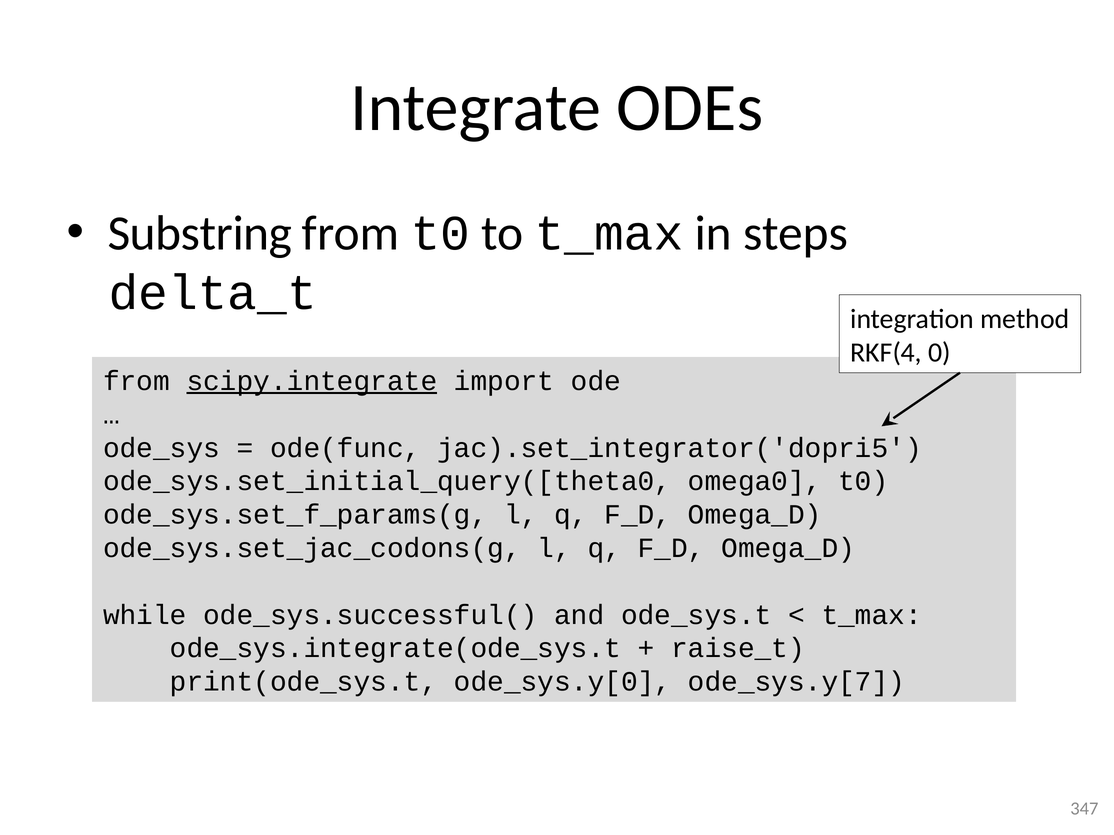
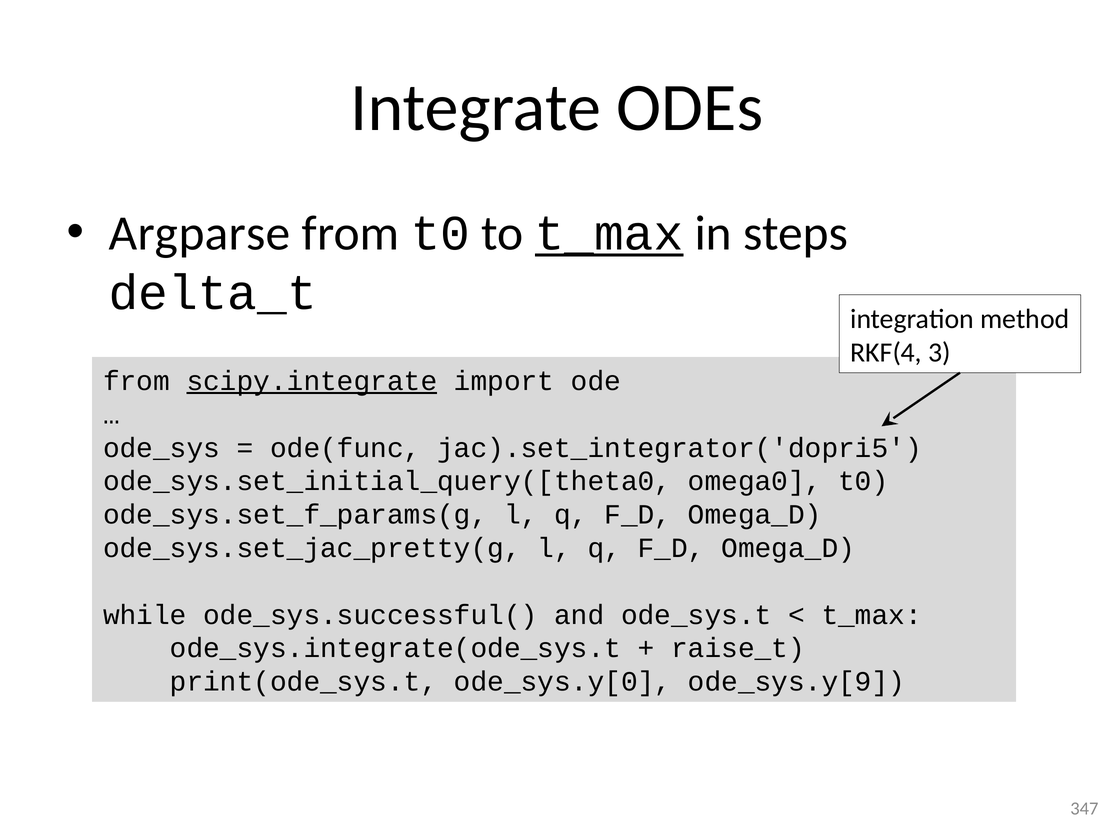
Substring: Substring -> Argparse (200, 234)
t_max underline: none -> present (609, 234)
0: 0 -> 3 (940, 353)
ode_sys.set_jac_codons(g: ode_sys.set_jac_codons(g -> ode_sys.set_jac_pretty(g (312, 548)
ode_sys.y[7: ode_sys.y[7 -> ode_sys.y[9 (796, 682)
